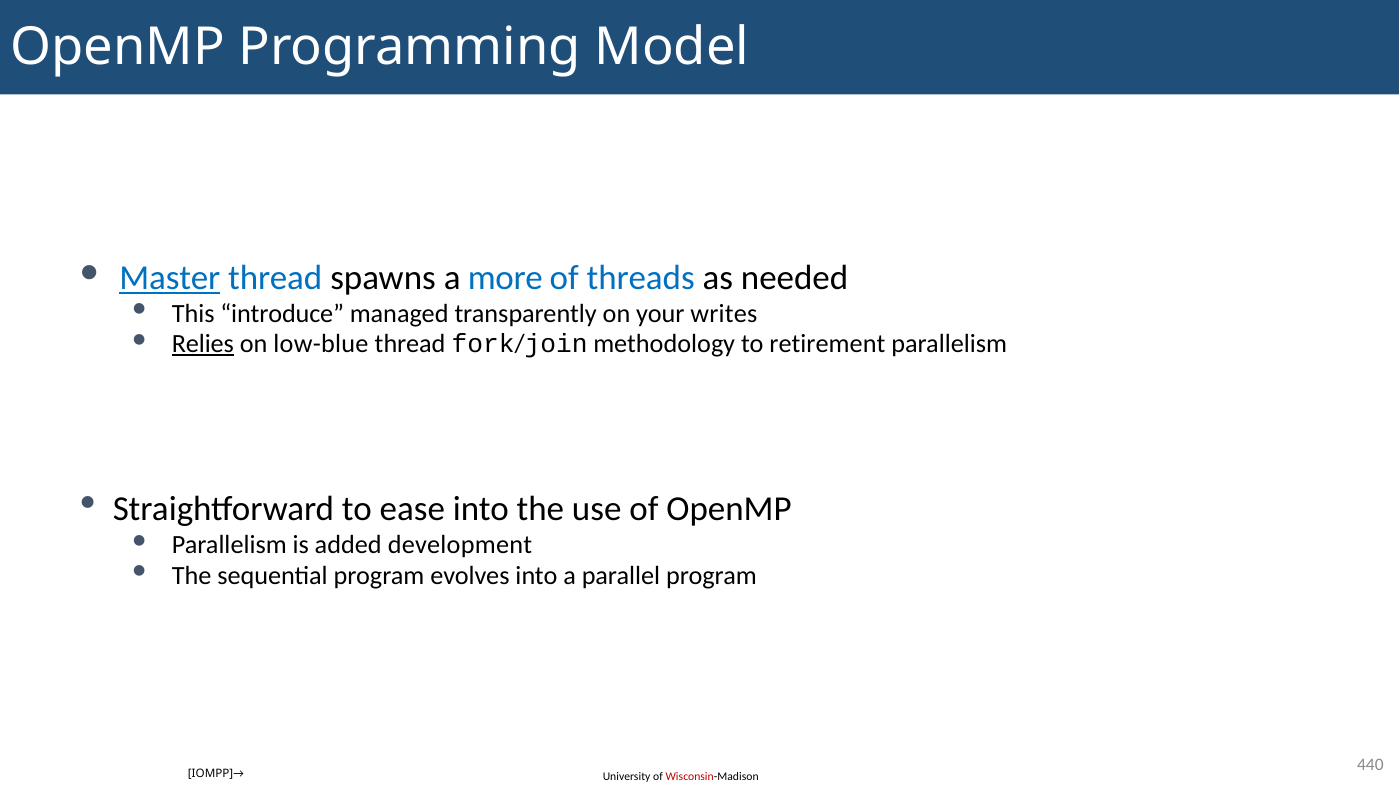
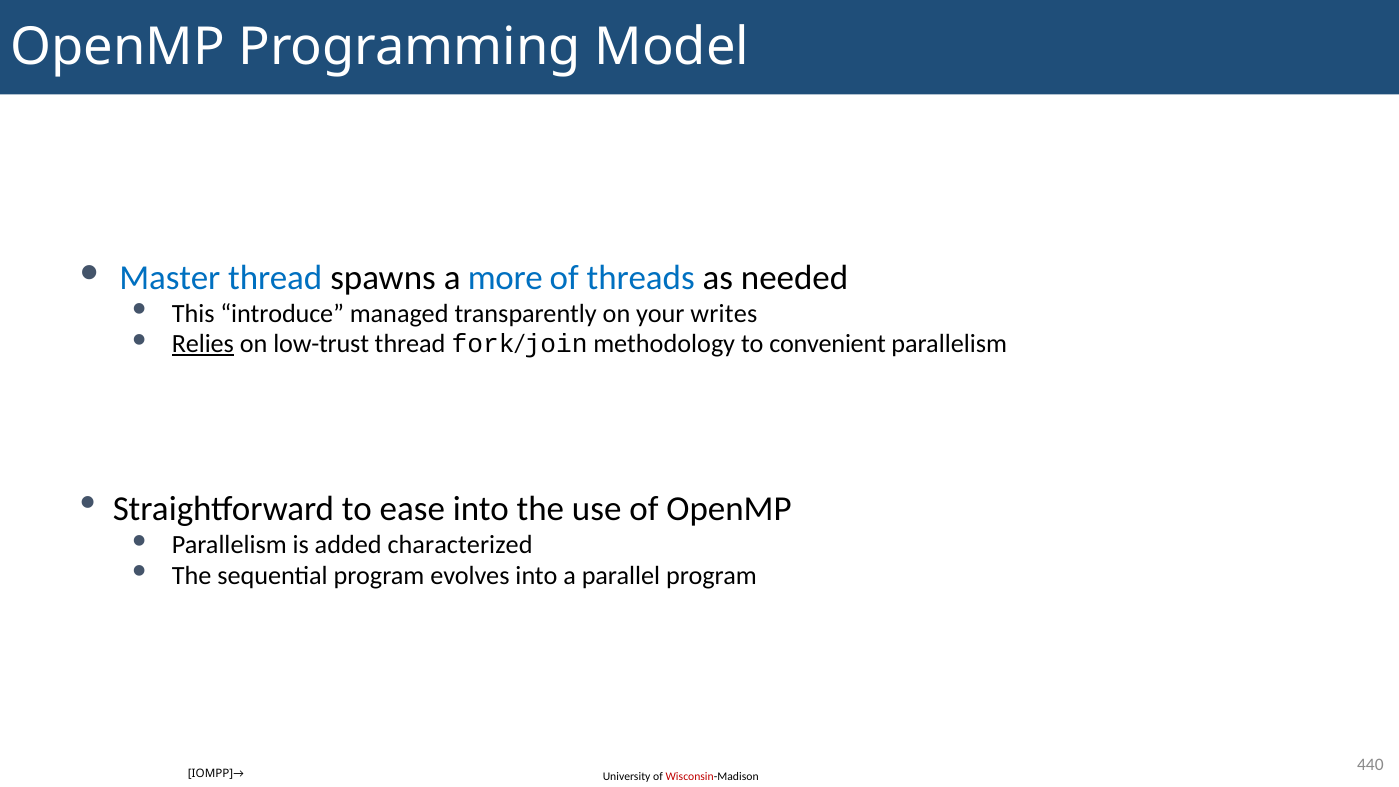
Master underline: present -> none (170, 278)
low-blue: low-blue -> low-trust (321, 344)
retirement: retirement -> convenient (828, 344)
development: development -> characterized (460, 545)
